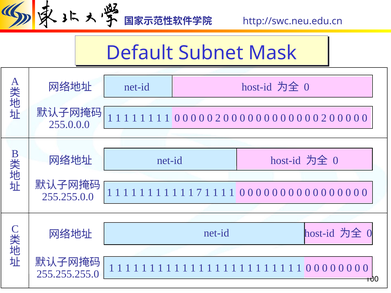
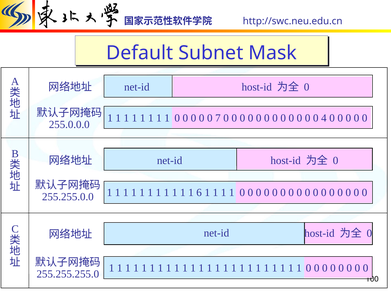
2: 2 -> 7 (218, 118)
2: 2 -> 4 (324, 118)
7: 7 -> 6 (199, 193)
